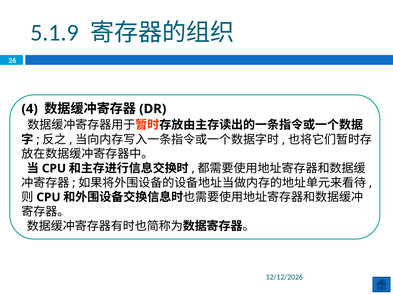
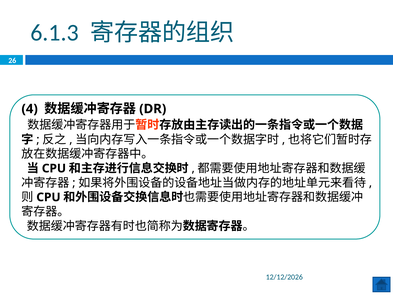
5.1.9: 5.1.9 -> 6.1.3 (55, 33)
